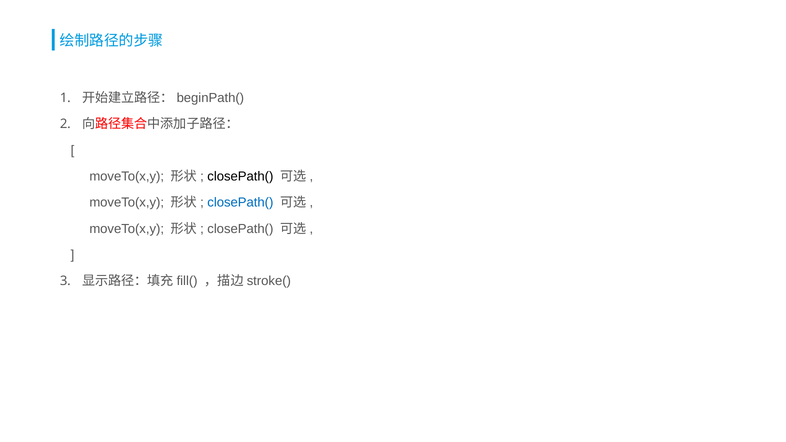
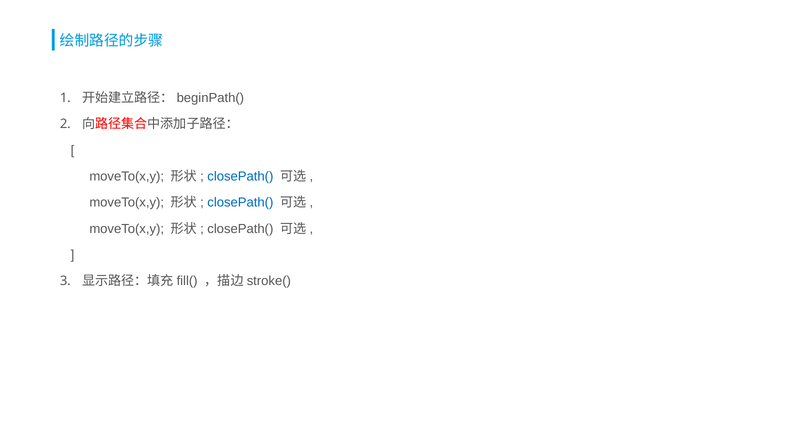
closePath( colour: black -> blue (240, 176)
